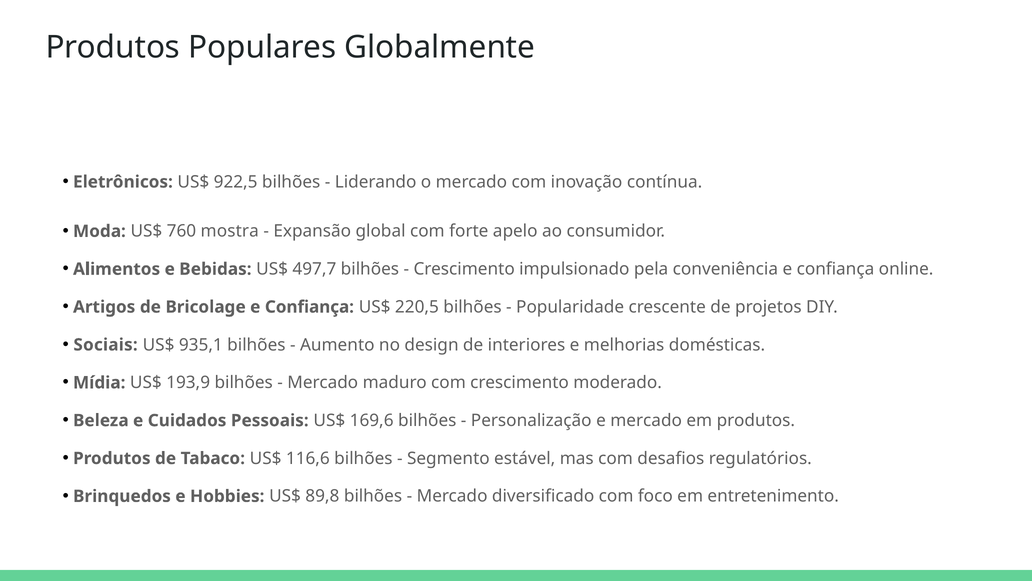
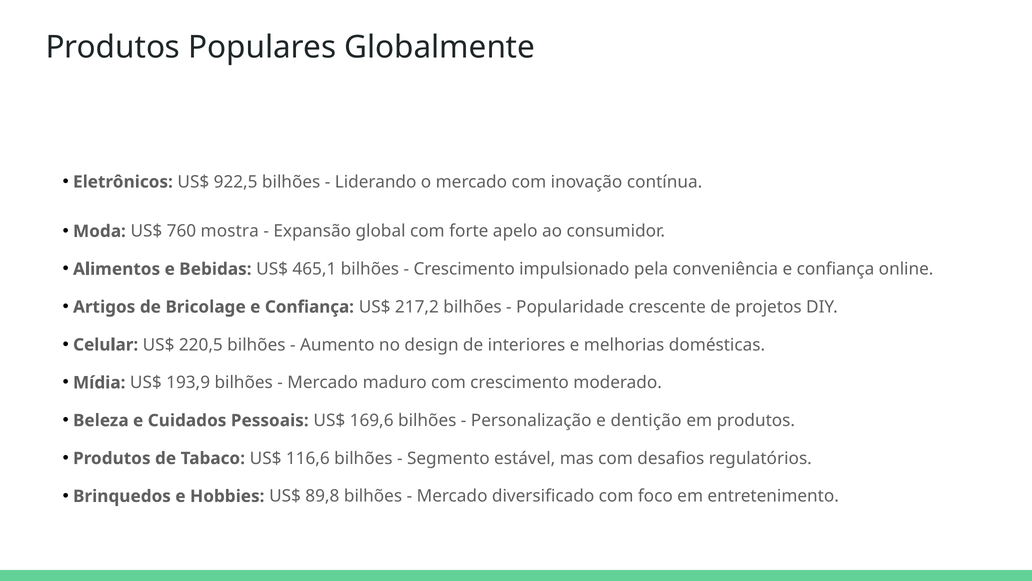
497,7: 497,7 -> 465,1 (314, 269)
220,5: 220,5 -> 217,2 (417, 307)
Sociais: Sociais -> Celular (106, 345)
935,1: 935,1 -> 220,5 (201, 345)
e mercado: mercado -> dentição (646, 420)
